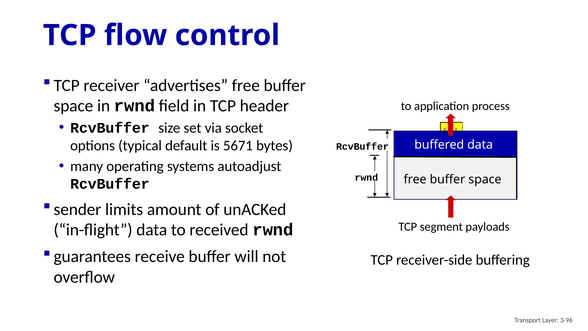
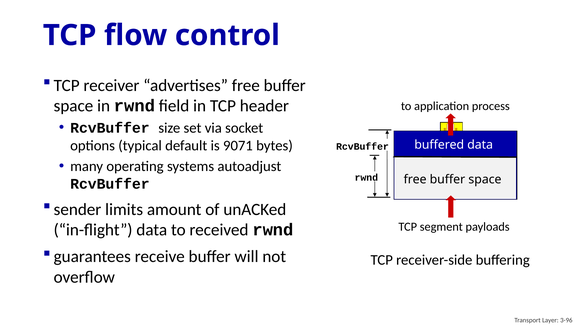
5671: 5671 -> 9071 (238, 145)
